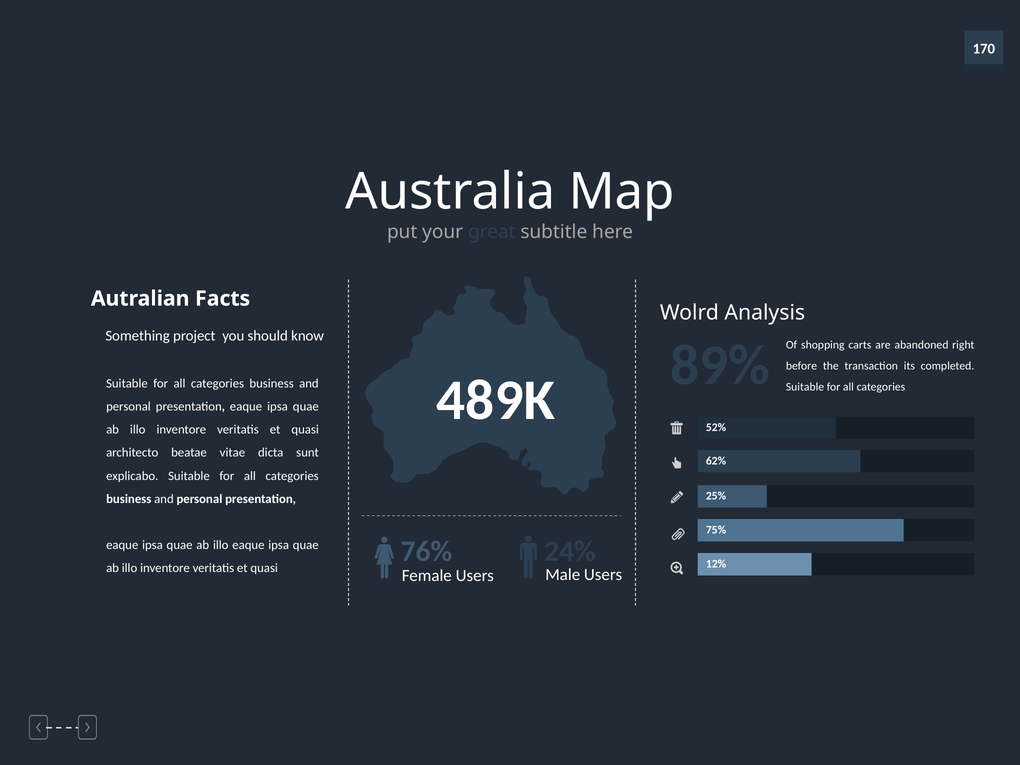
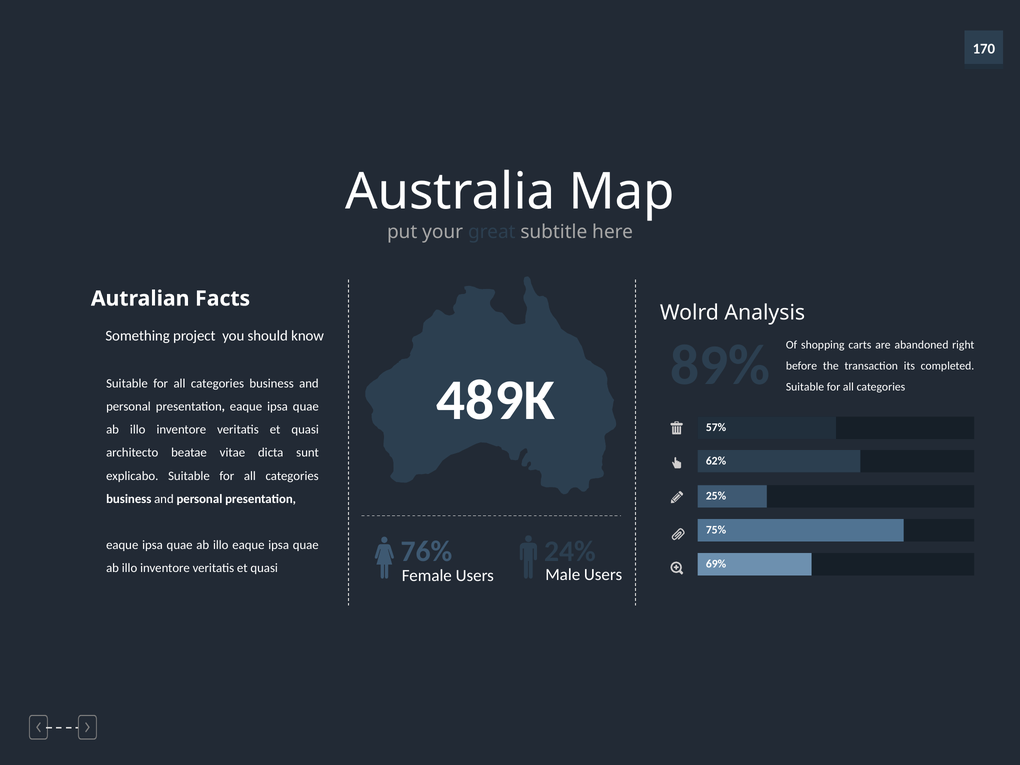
52%: 52% -> 57% (716, 428)
12%: 12% -> 69% (716, 564)
